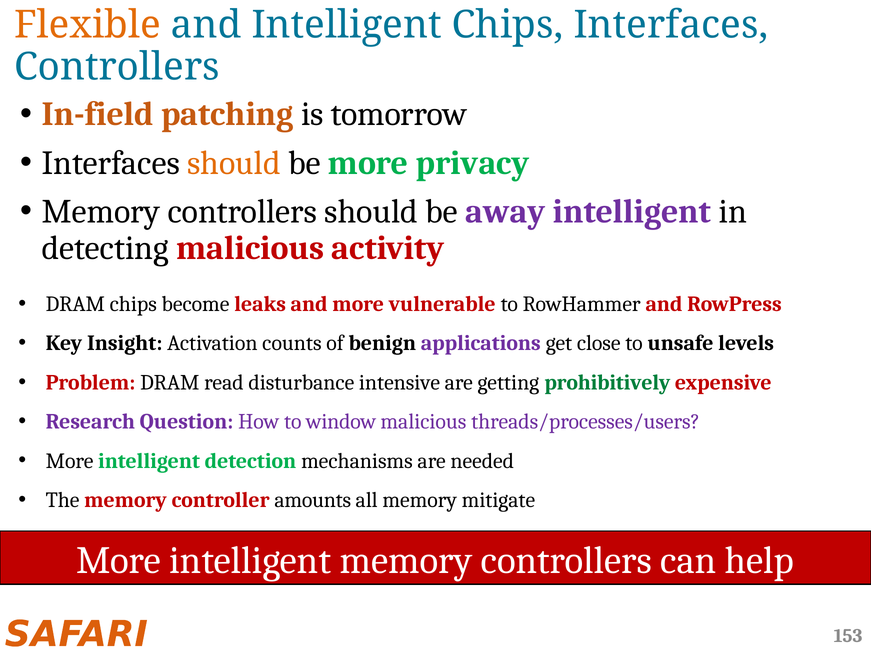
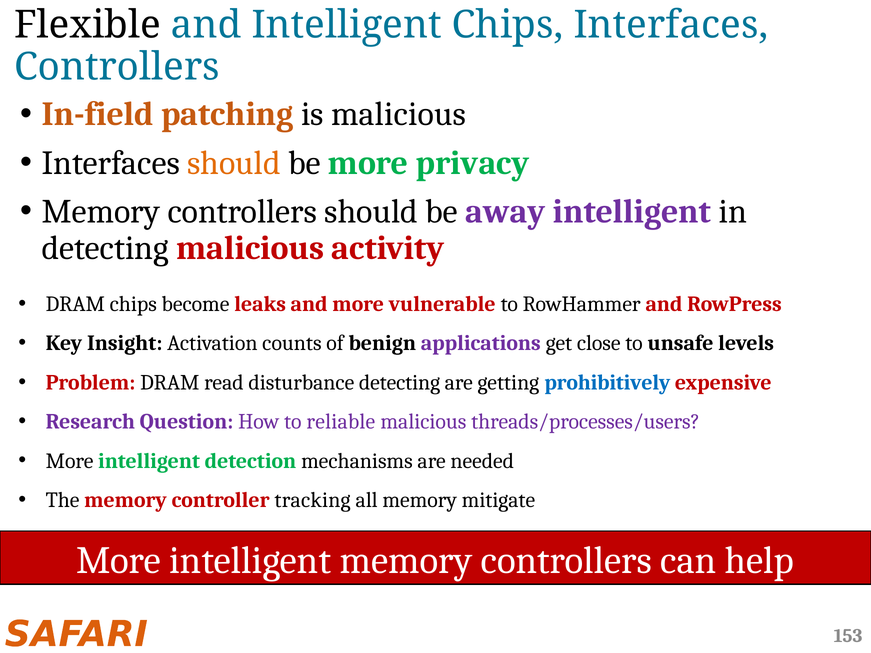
Flexible colour: orange -> black (88, 25)
is tomorrow: tomorrow -> malicious (399, 114)
disturbance intensive: intensive -> detecting (400, 383)
prohibitively colour: green -> blue (607, 383)
window: window -> reliable (341, 422)
amounts: amounts -> tracking (313, 500)
